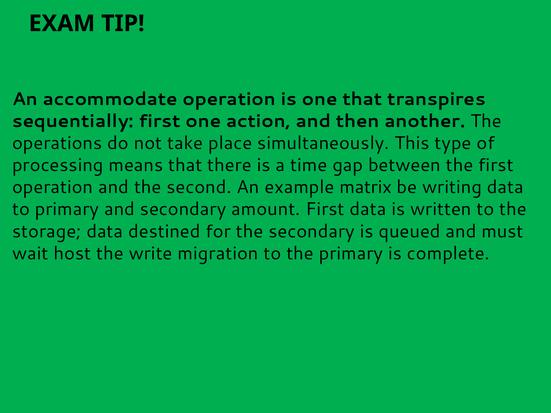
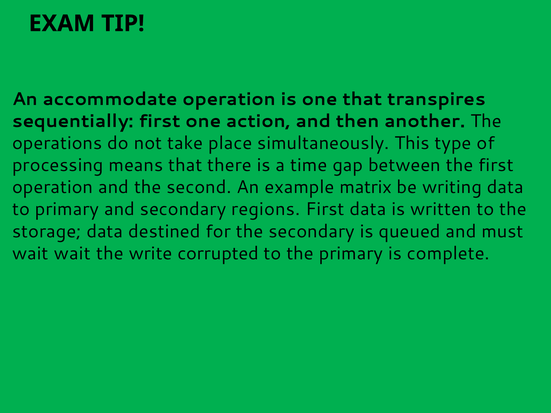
amount: amount -> regions (266, 209)
wait host: host -> wait (72, 253)
migration: migration -> corrupted (218, 253)
